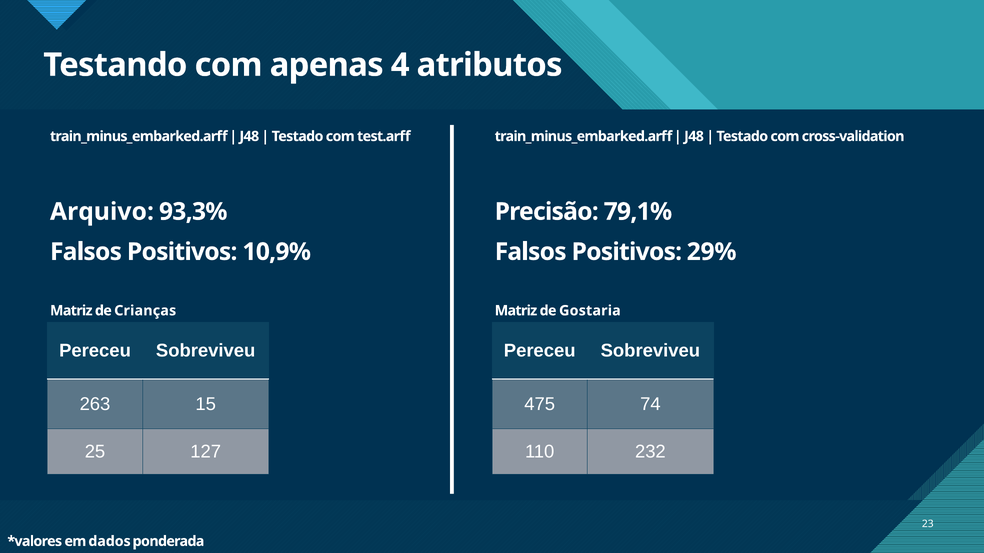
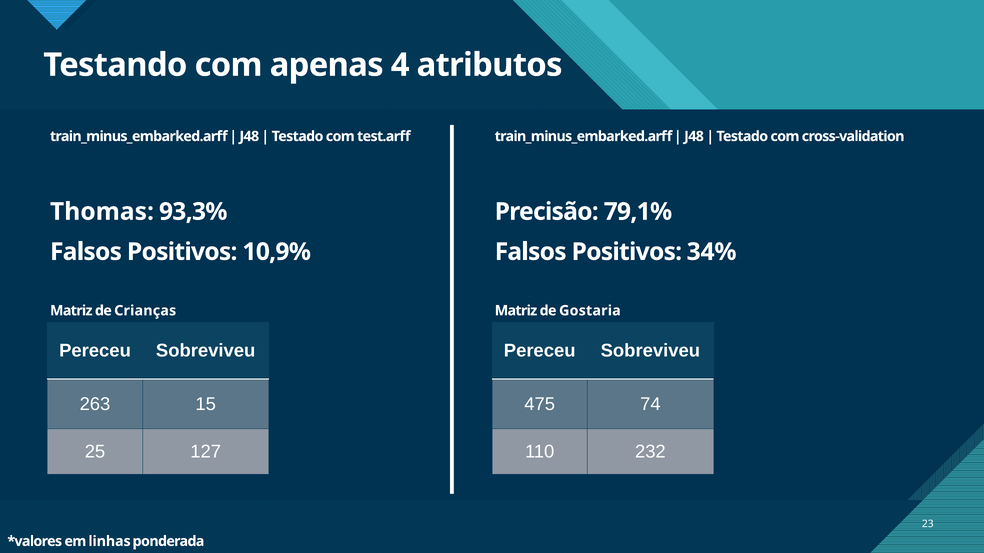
Arquivo: Arquivo -> Thomas (102, 212)
29%: 29% -> 34% (712, 252)
dados: dados -> linhas (110, 542)
